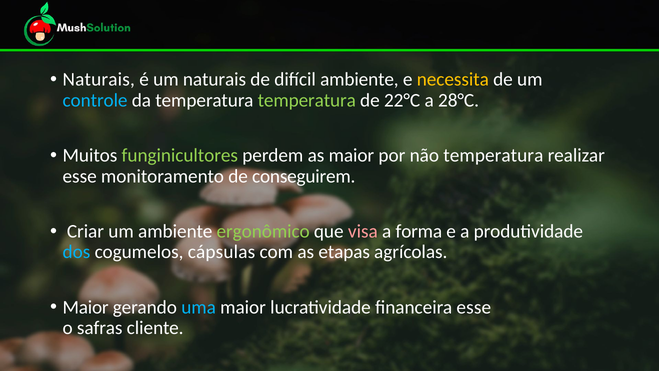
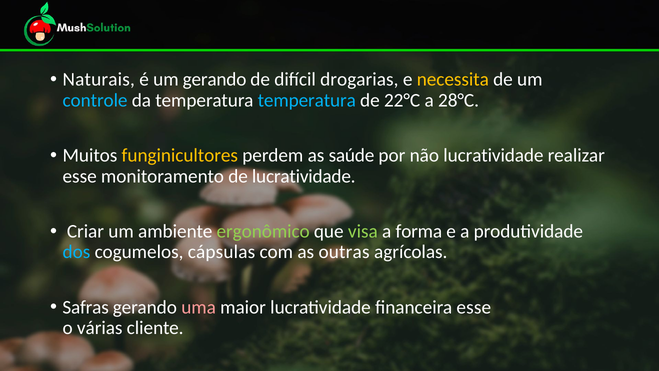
um naturais: naturais -> gerando (215, 79)
difícil ambiente: ambiente -> drogarias (359, 79)
temperatura colour: light green -> light blue (307, 100)
funginicultores colour: light green -> yellow (180, 155)
as maior: maior -> saúde (351, 155)
não temperatura: temperatura -> lucratividade (493, 155)
de conseguirem: conseguirem -> lucratividade (304, 176)
visa colour: pink -> light green (363, 231)
etapas: etapas -> outras (344, 252)
Maior: Maior -> Safras (86, 307)
uma colour: light blue -> pink (199, 307)
safras: safras -> várias (100, 328)
